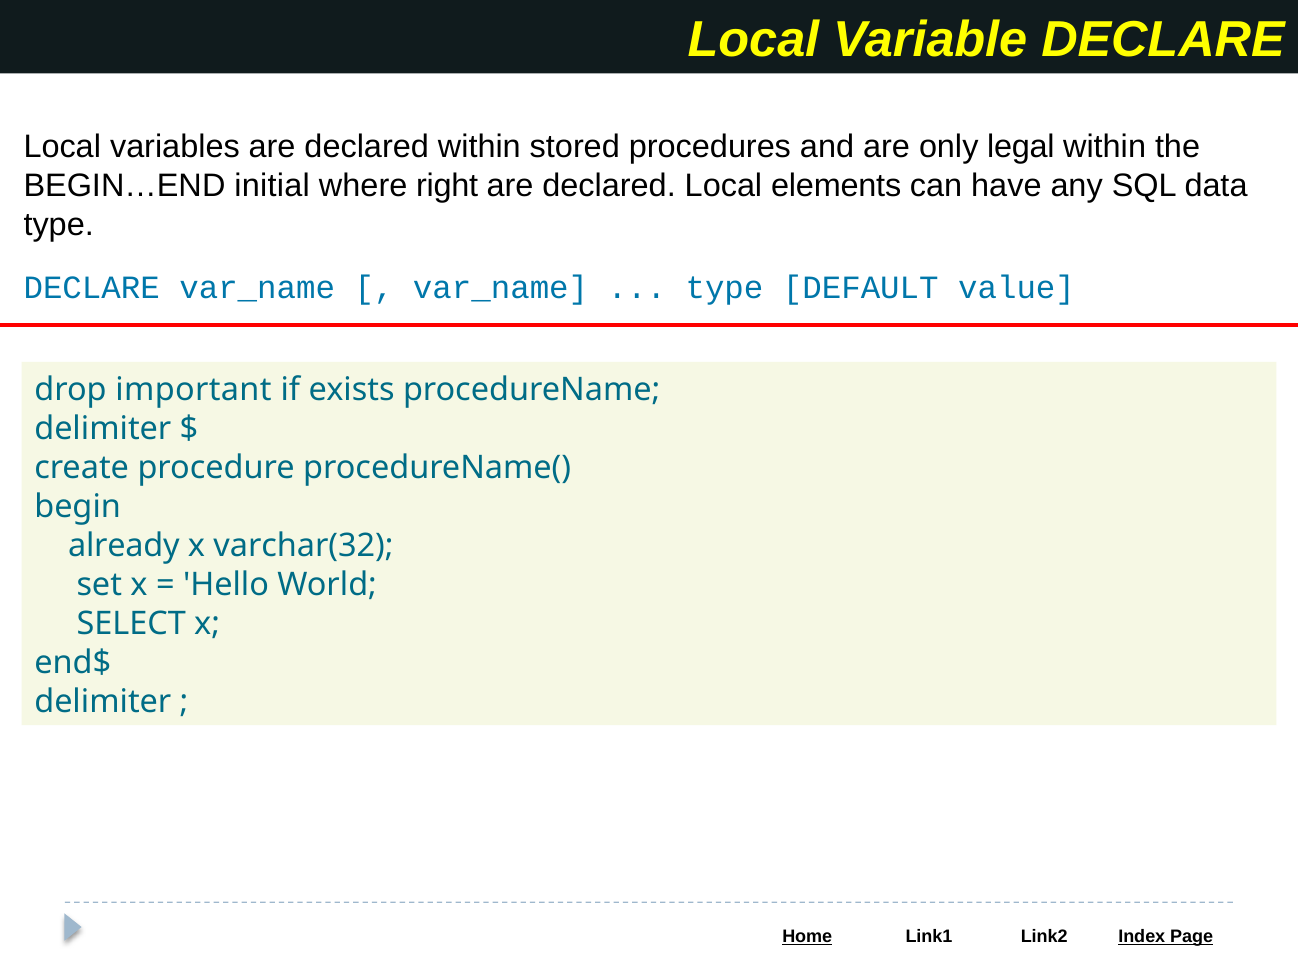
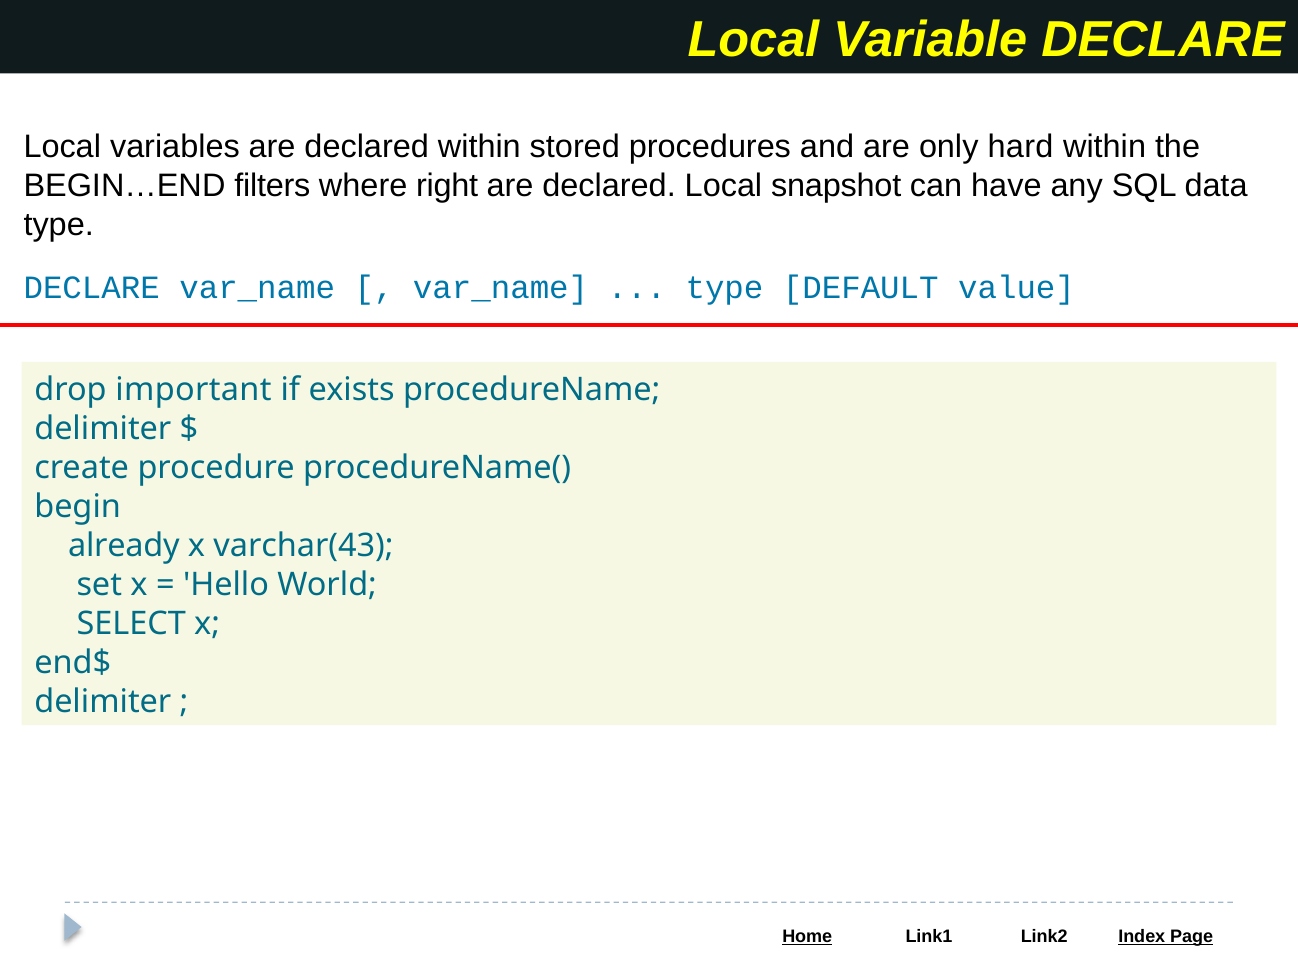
legal: legal -> hard (1021, 147)
initial: initial -> filters (272, 186)
elements: elements -> snapshot (836, 186)
varchar(32: varchar(32 -> varchar(43 (303, 545)
